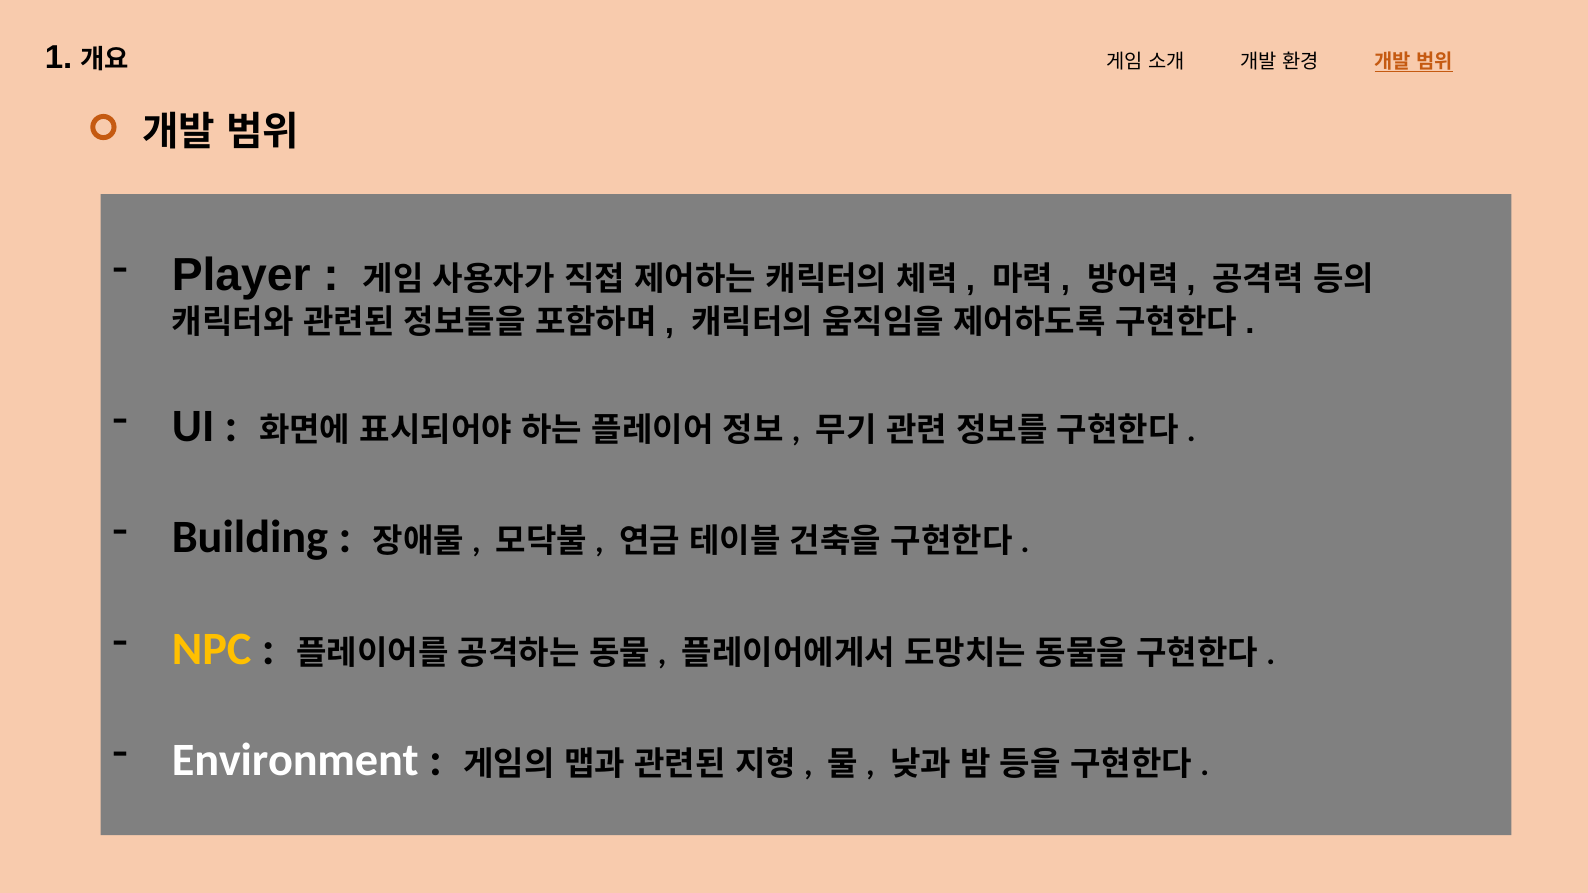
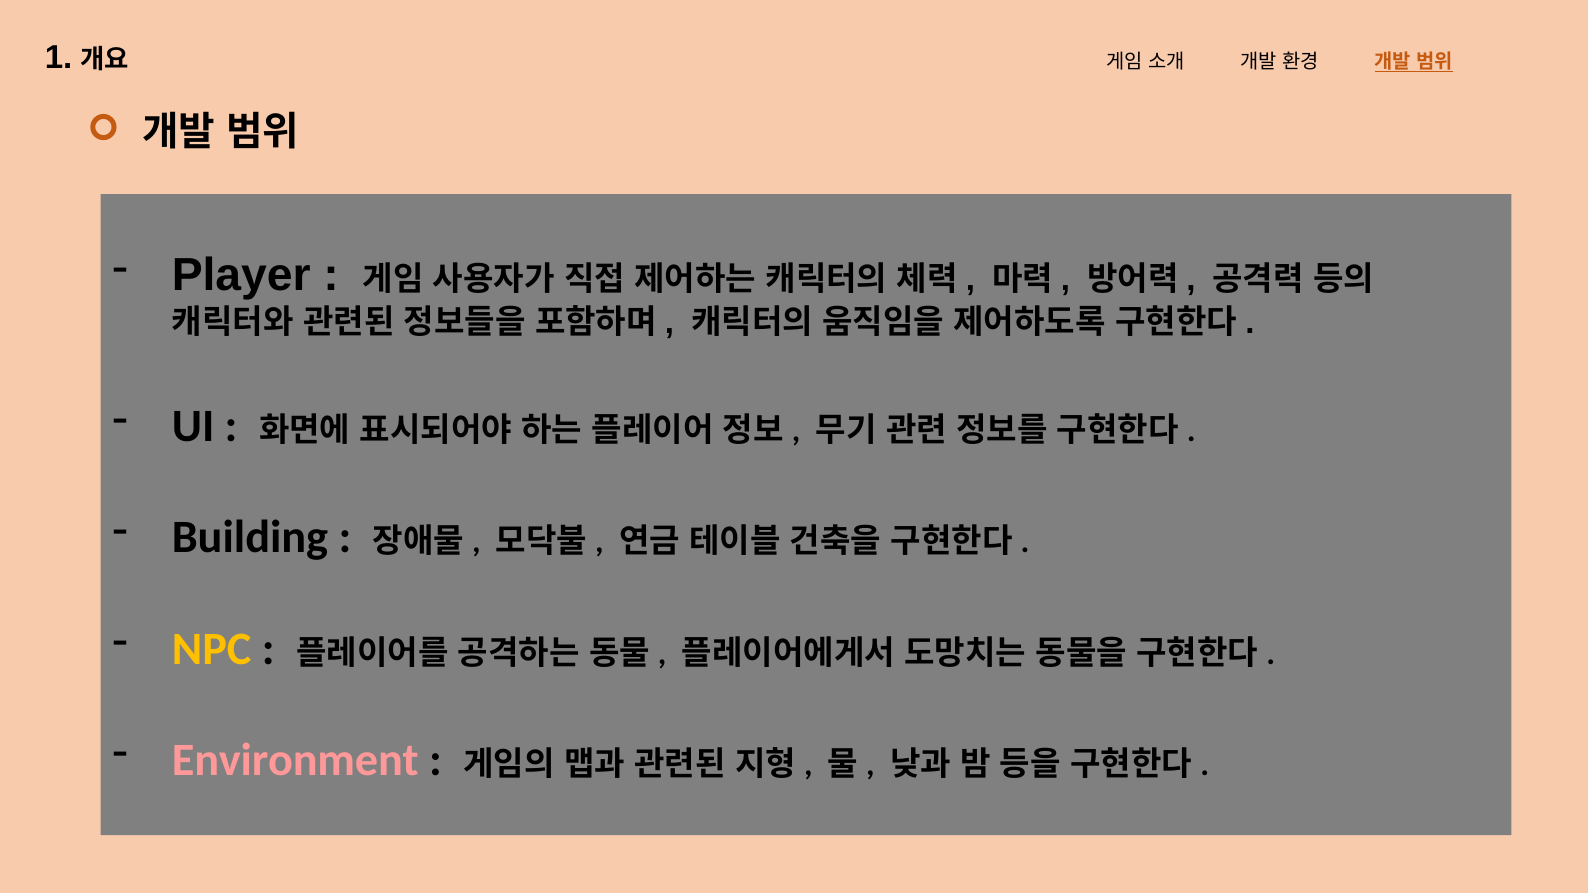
Environment colour: white -> pink (295, 760)
